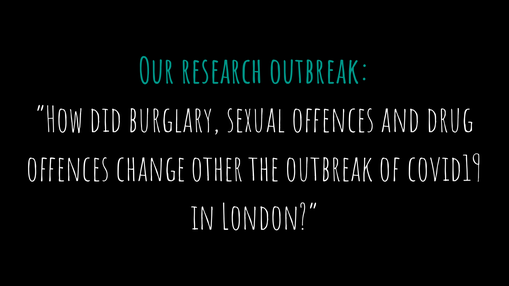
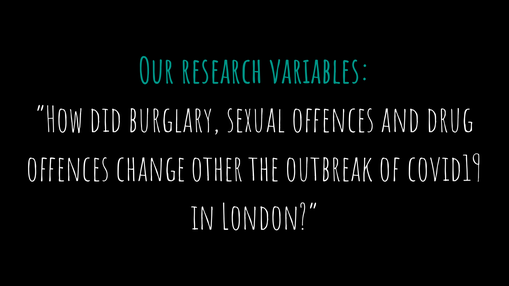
research outbreak: outbreak -> variables (320, 72)
